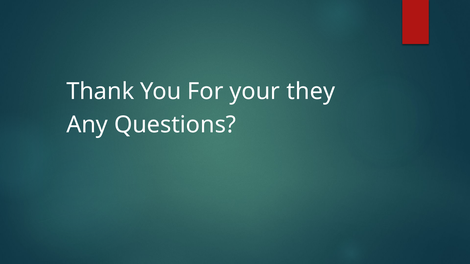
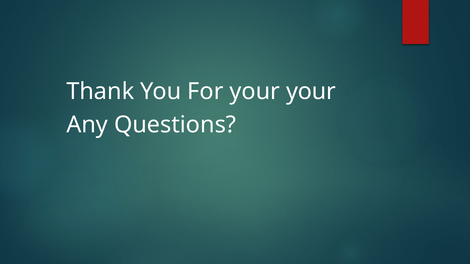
your they: they -> your (311, 92)
